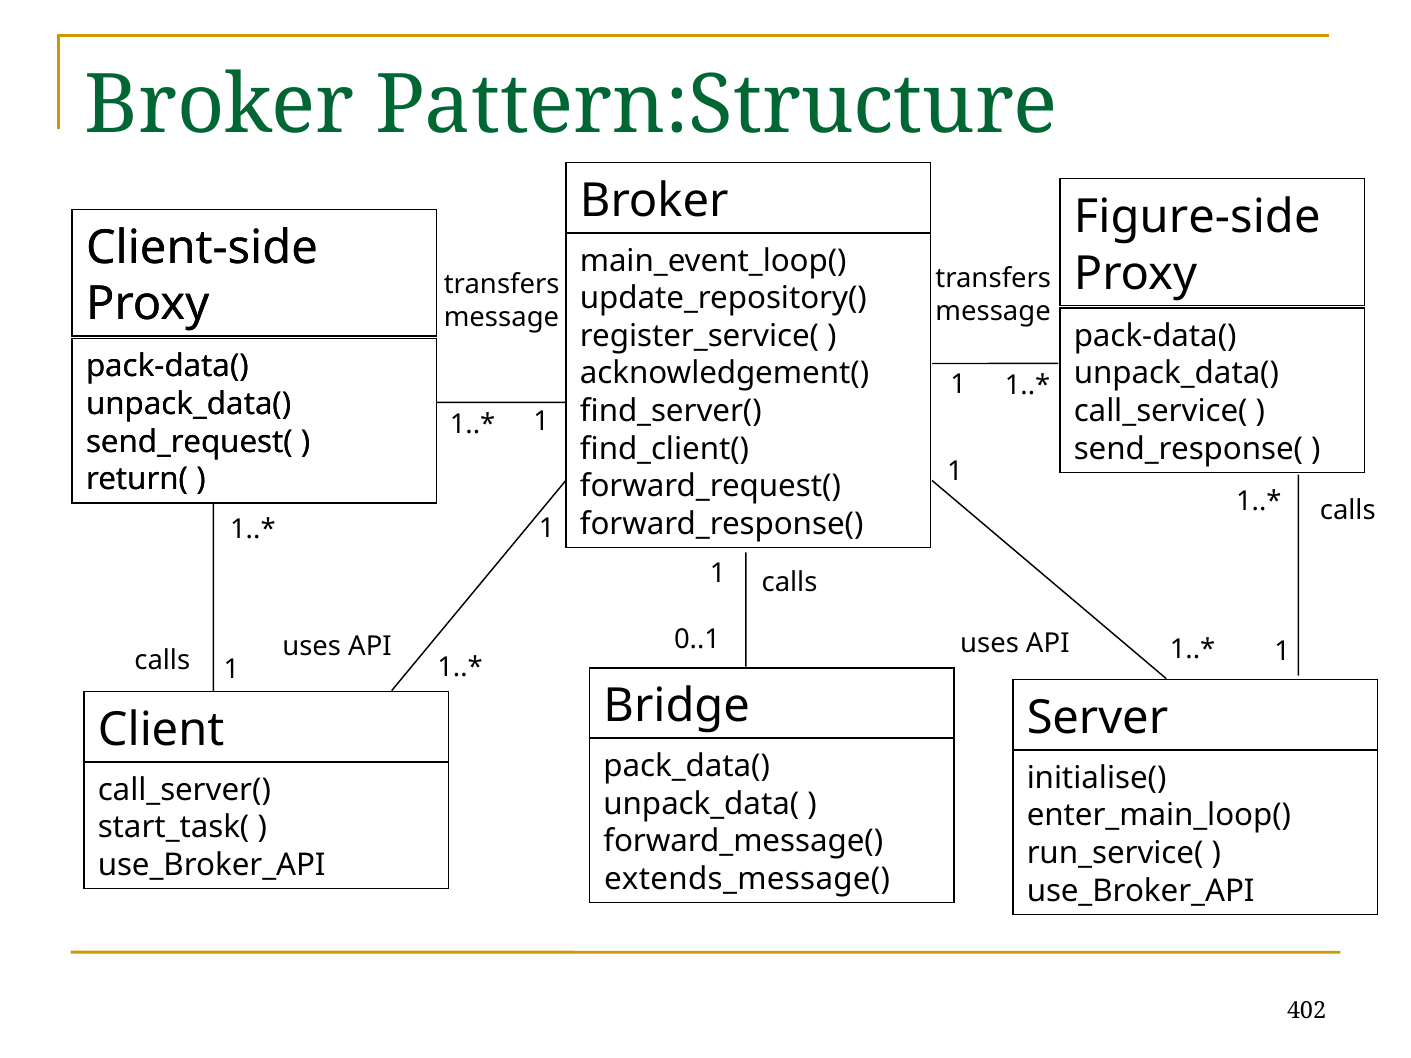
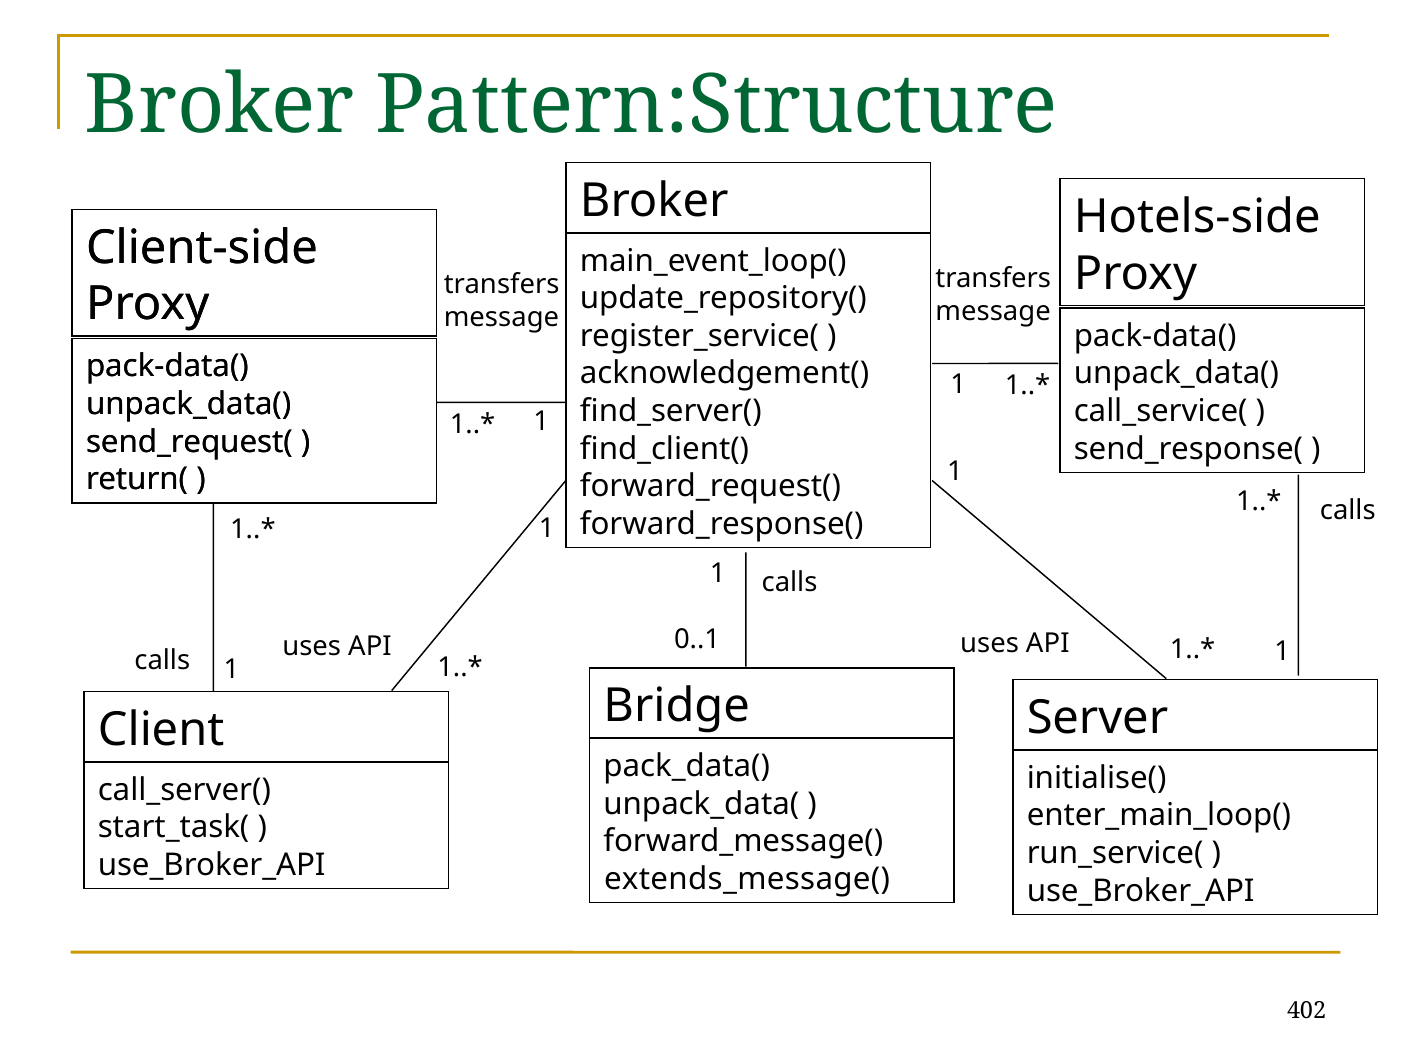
Figure-side: Figure-side -> Hotels-side (1197, 217)
